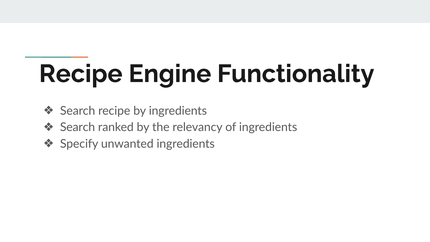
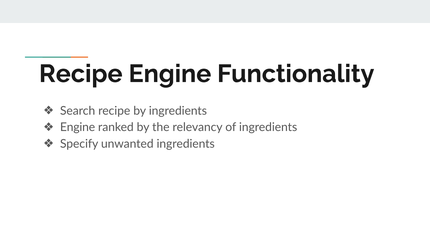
Search: Search -> Engine (78, 127)
